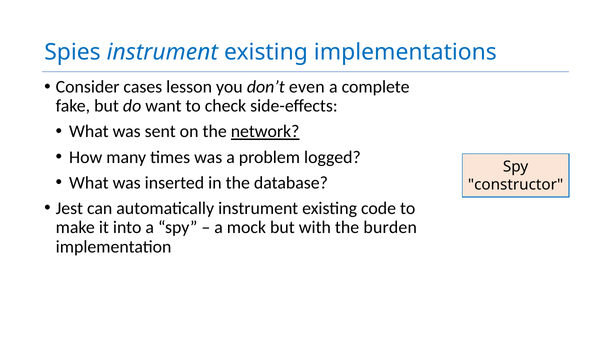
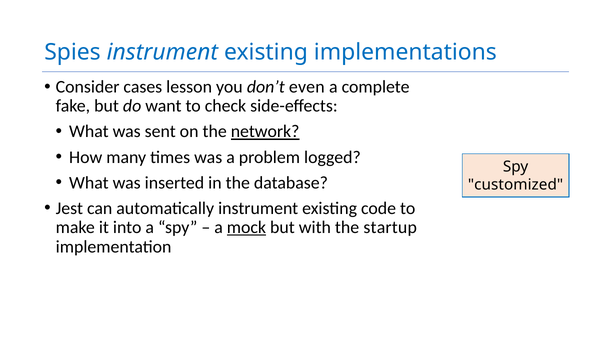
constructor: constructor -> customized (516, 185)
mock underline: none -> present (246, 228)
burden: burden -> startup (390, 228)
